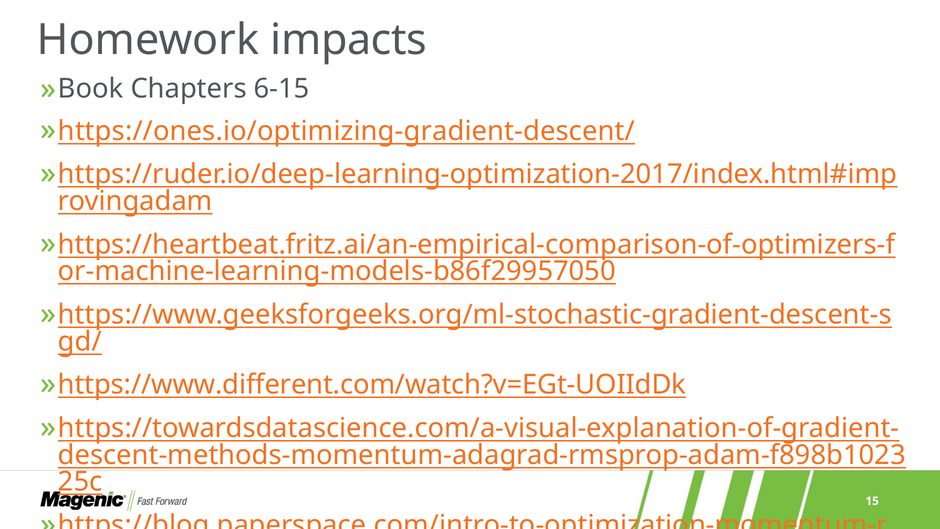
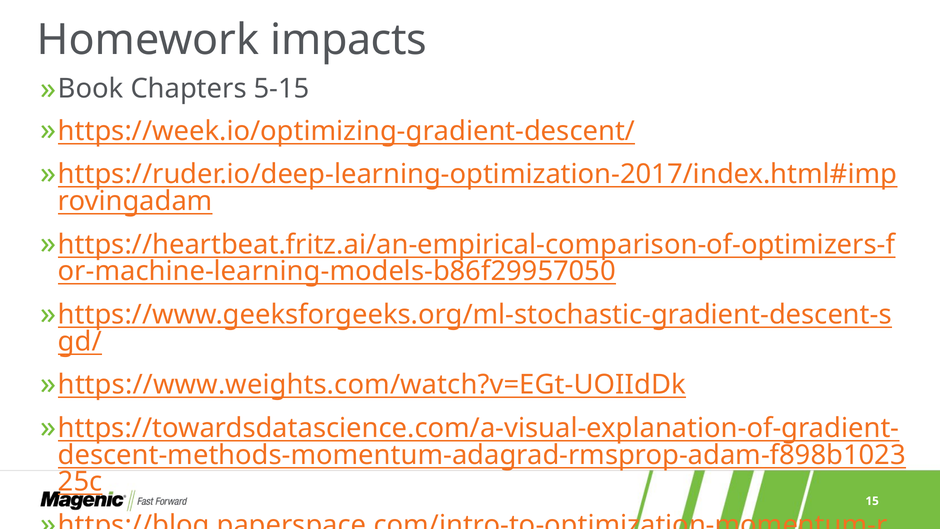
6-15: 6-15 -> 5-15 (282, 88)
https://ones.io/optimizing-gradient-descent/: https://ones.io/optimizing-gradient-descent/ -> https://week.io/optimizing-gradient-descent/ (347, 131)
https://www.different.com/watch?v=EGt-UOIIdDk: https://www.different.com/watch?v=EGt-UOIIdDk -> https://www.weights.com/watch?v=EGt-UOIIdDk (372, 385)
